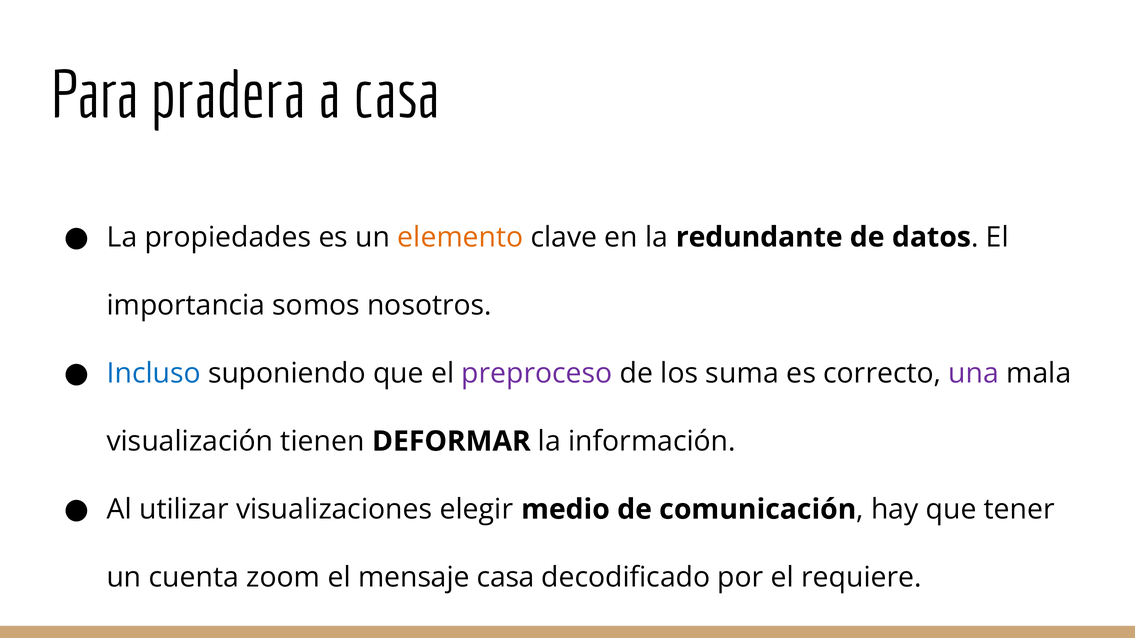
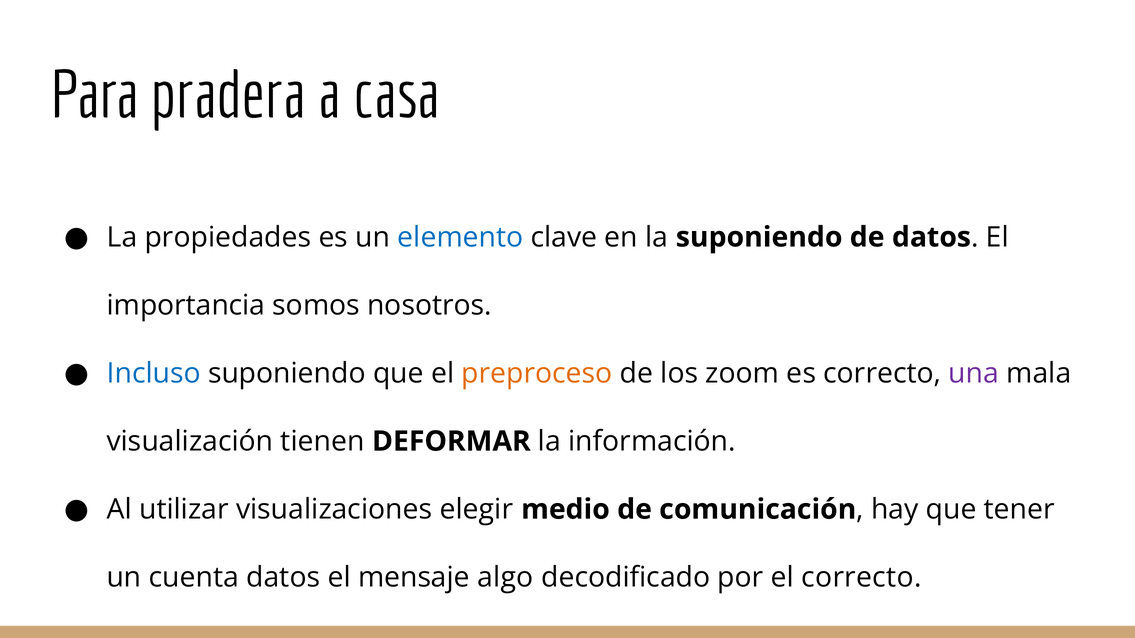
elemento colour: orange -> blue (460, 237)
la redundante: redundante -> suponiendo (759, 237)
preproceso colour: purple -> orange (537, 374)
suma: suma -> zoom (742, 374)
cuenta zoom: zoom -> datos (283, 578)
mensaje casa: casa -> algo (505, 578)
el requiere: requiere -> correcto (861, 578)
